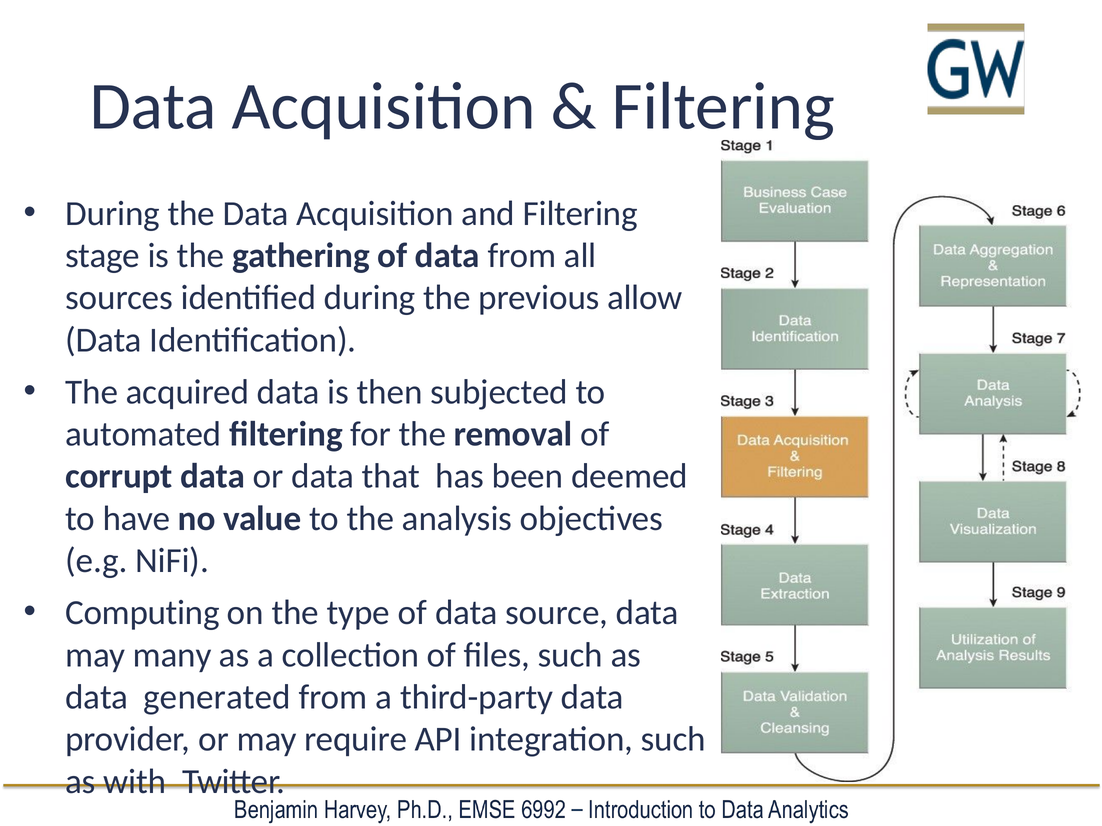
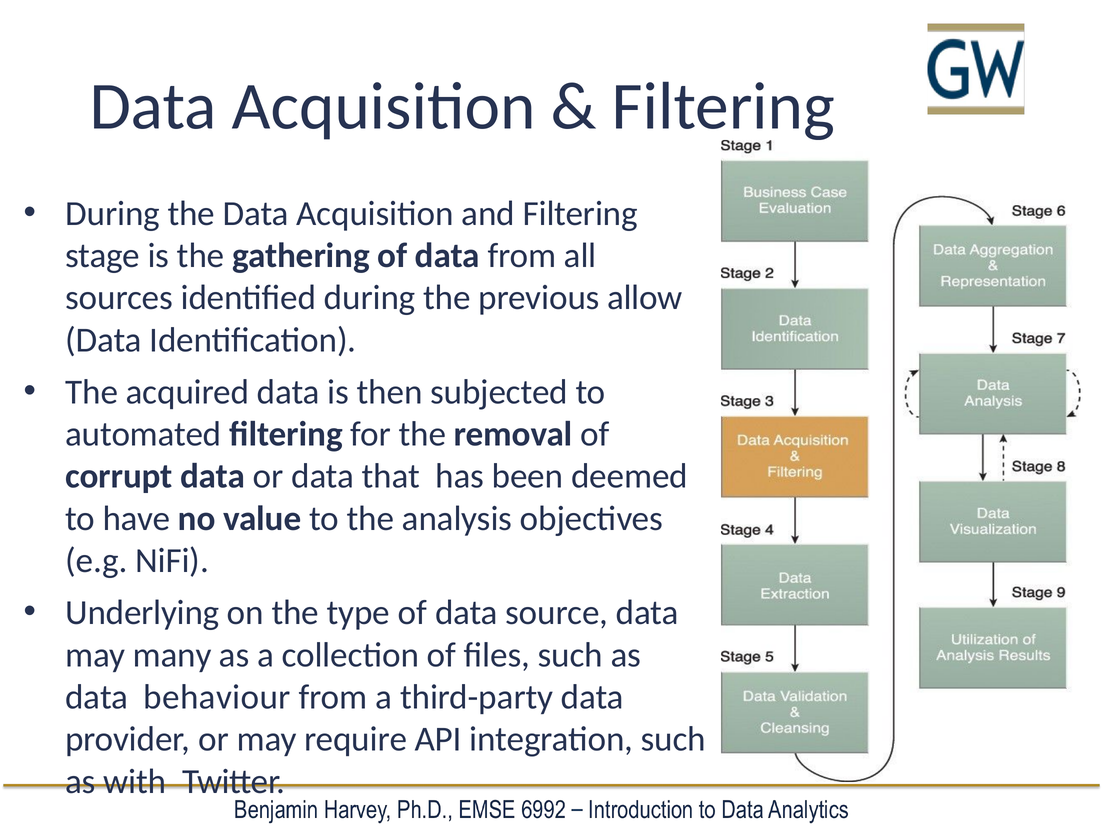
Computing: Computing -> Underlying (142, 613)
generated: generated -> behaviour (217, 698)
